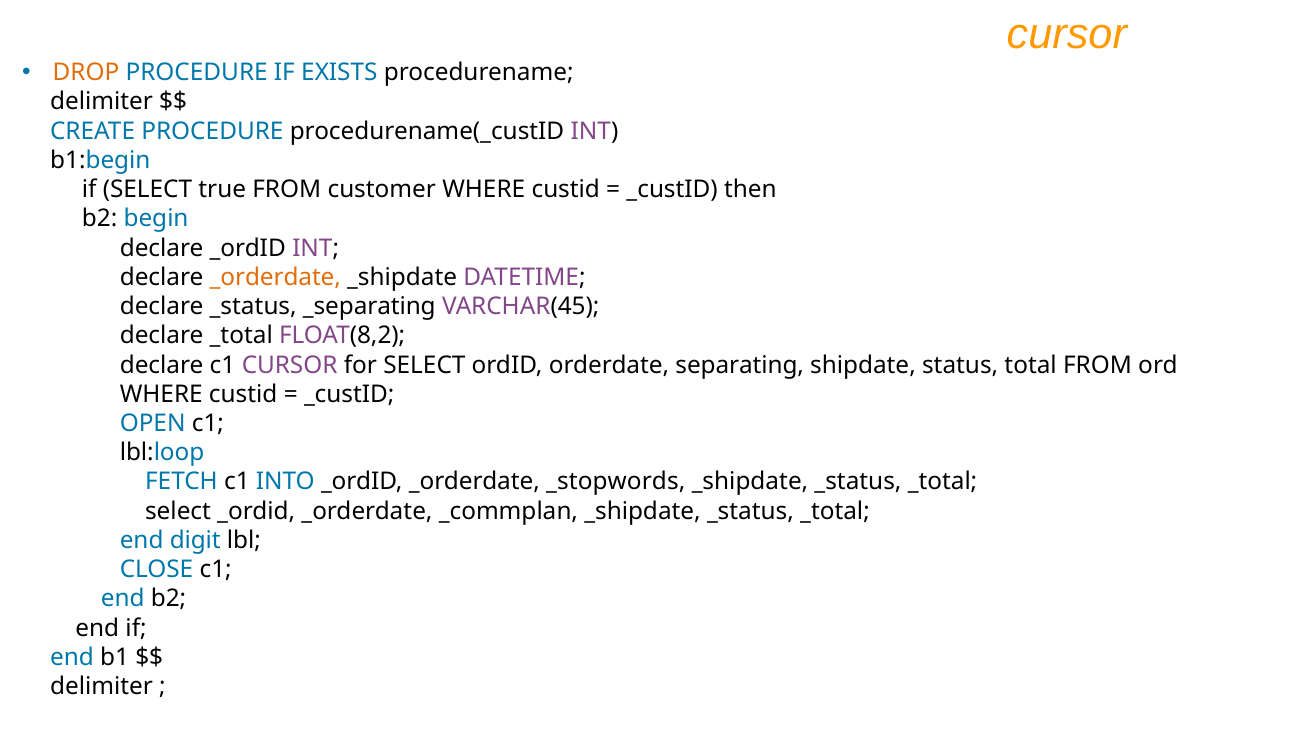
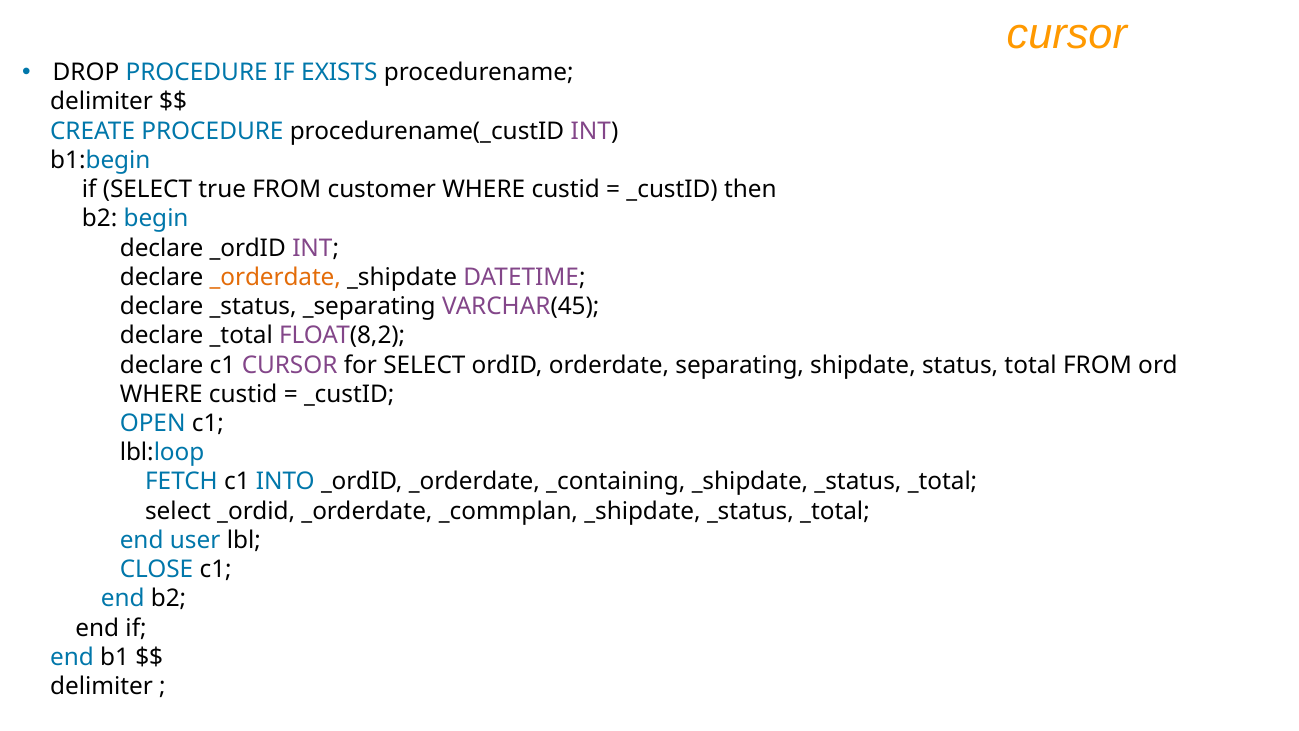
DROP colour: orange -> black (86, 73)
_stopwords: _stopwords -> _containing (616, 482)
digit: digit -> user (195, 540)
